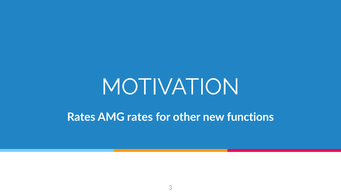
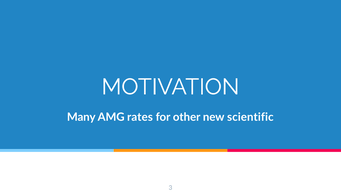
Rates: Rates -> Many (81, 117)
functions: functions -> scientific (250, 117)
